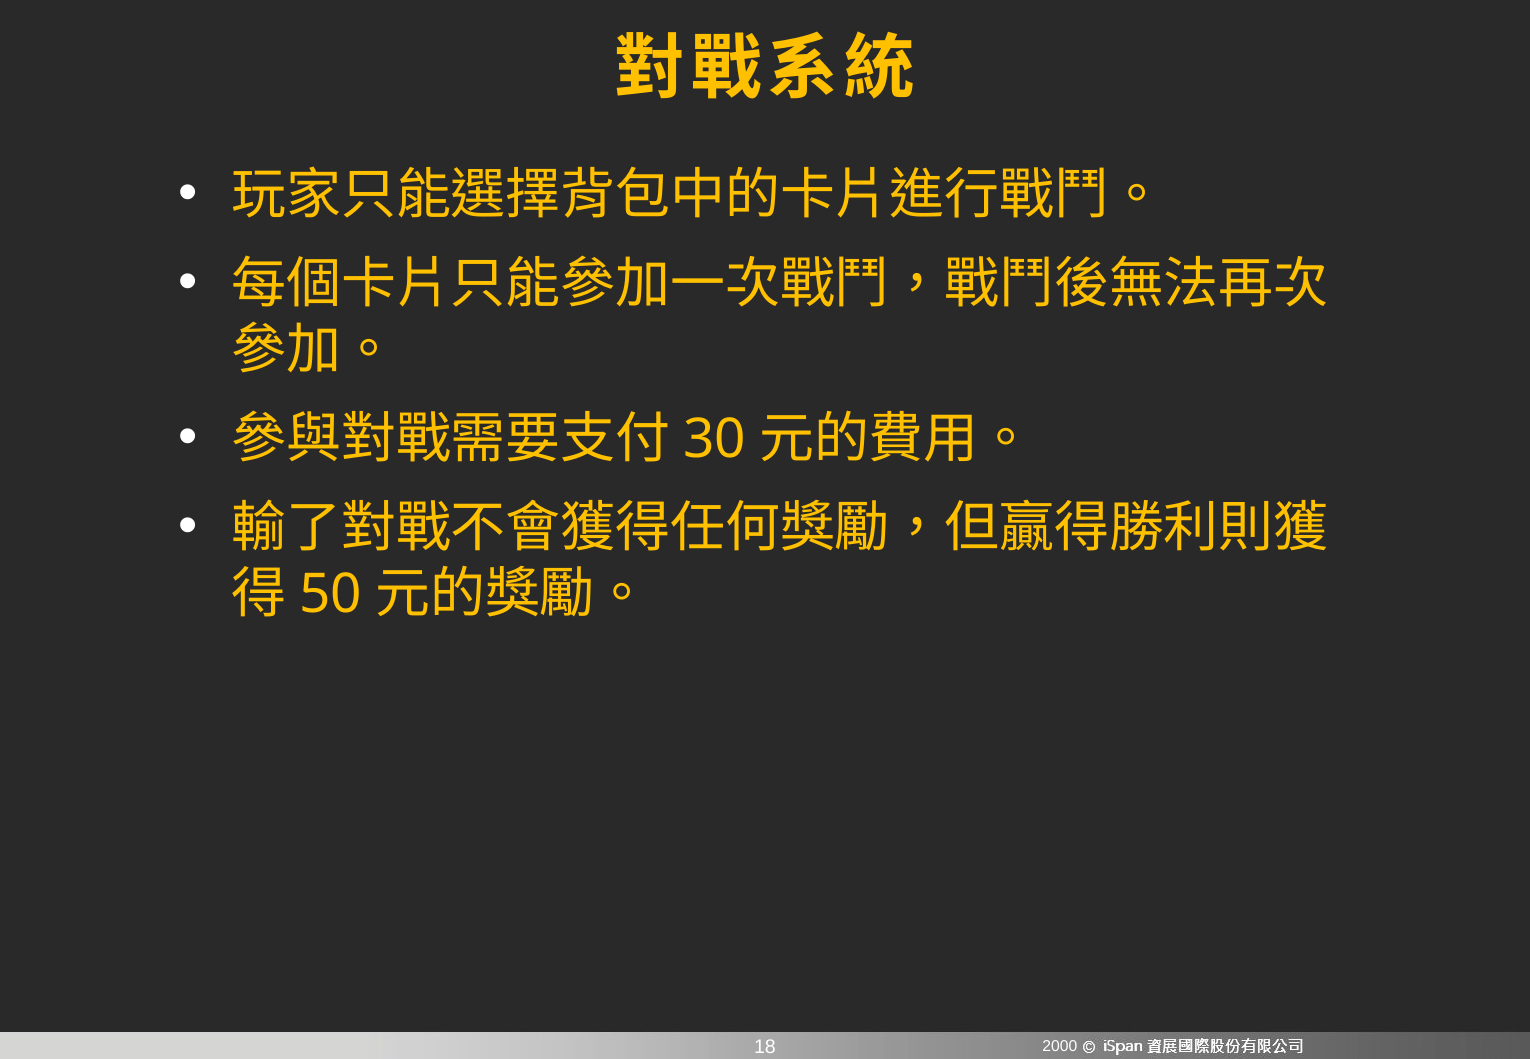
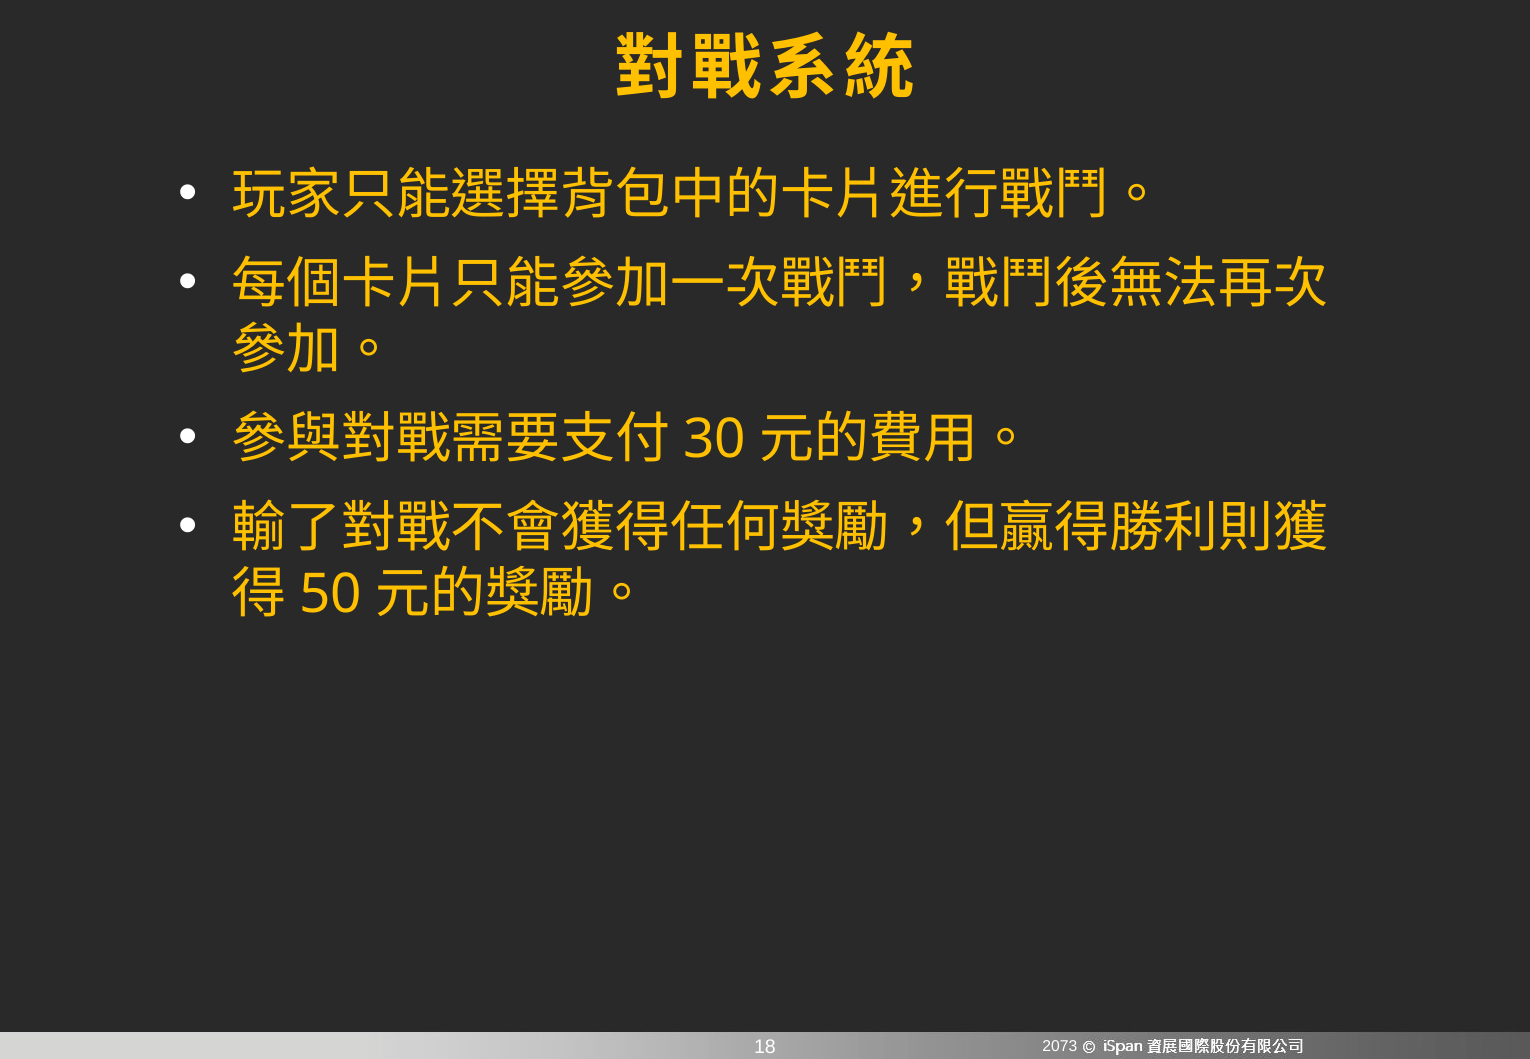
2000: 2000 -> 2073 (1060, 1047)
